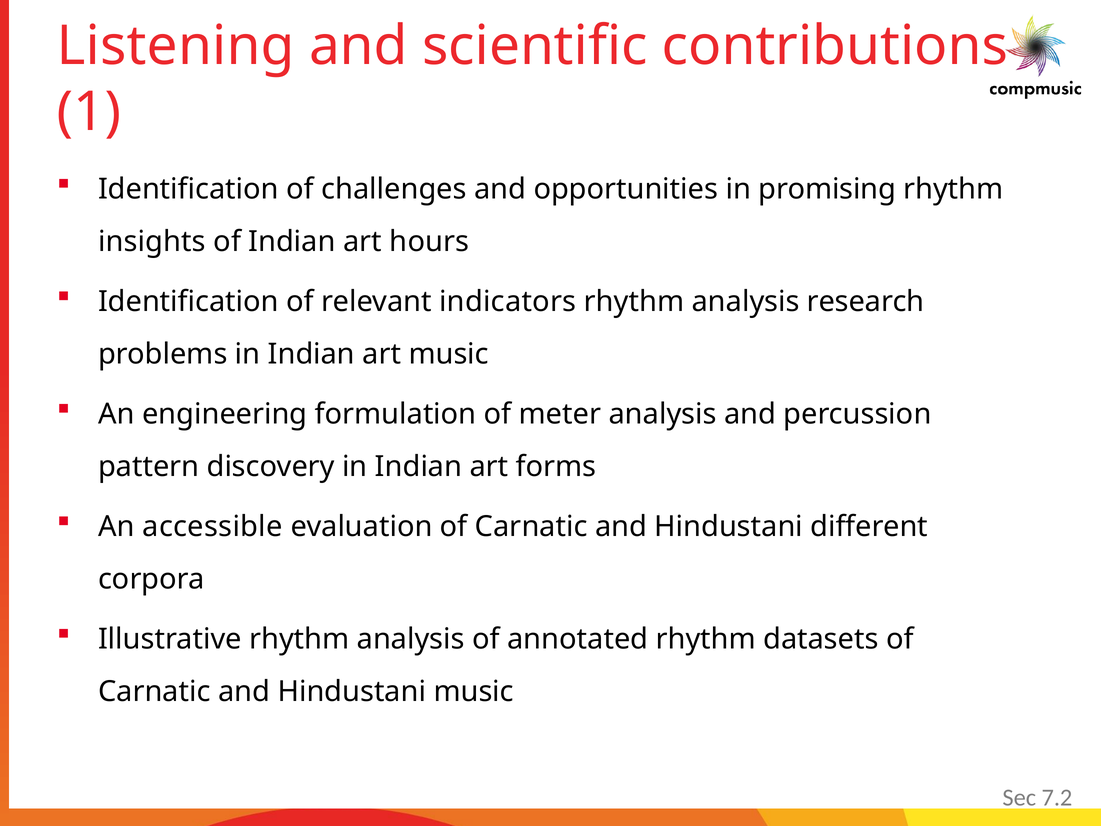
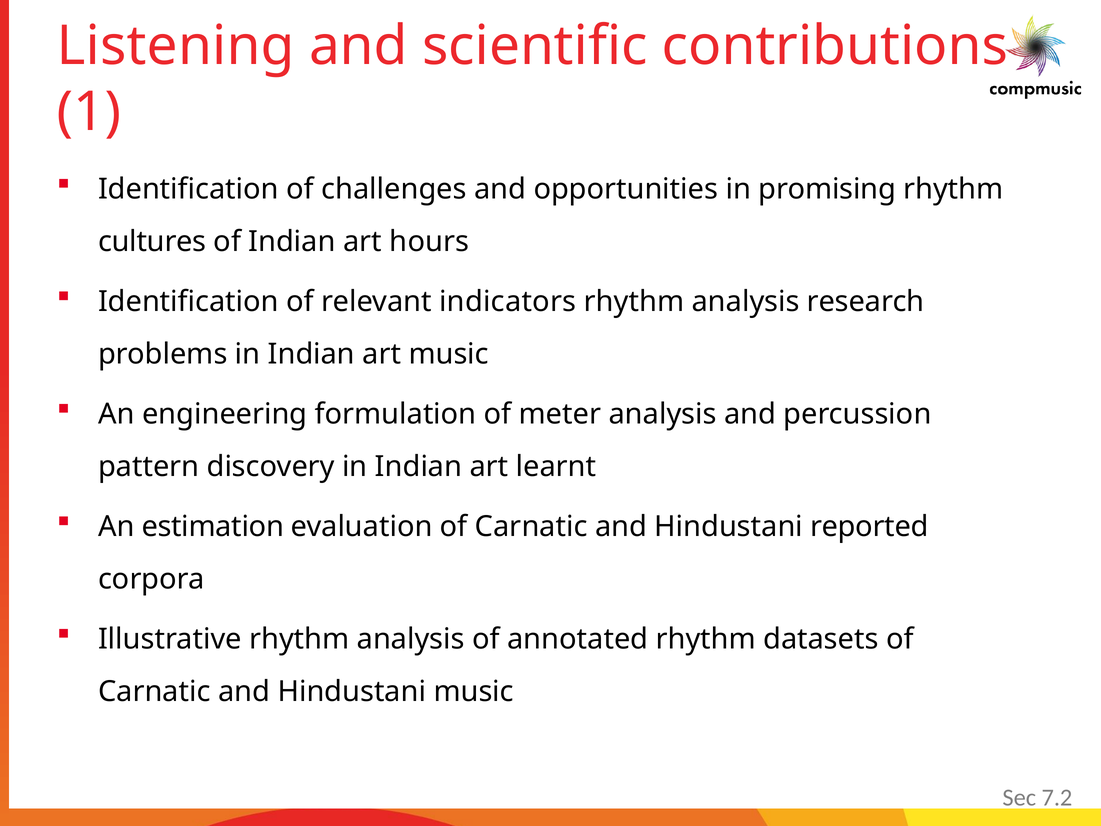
insights: insights -> cultures (152, 241)
forms: forms -> learnt (556, 466)
accessible: accessible -> estimation (213, 527)
different: different -> reported (869, 527)
